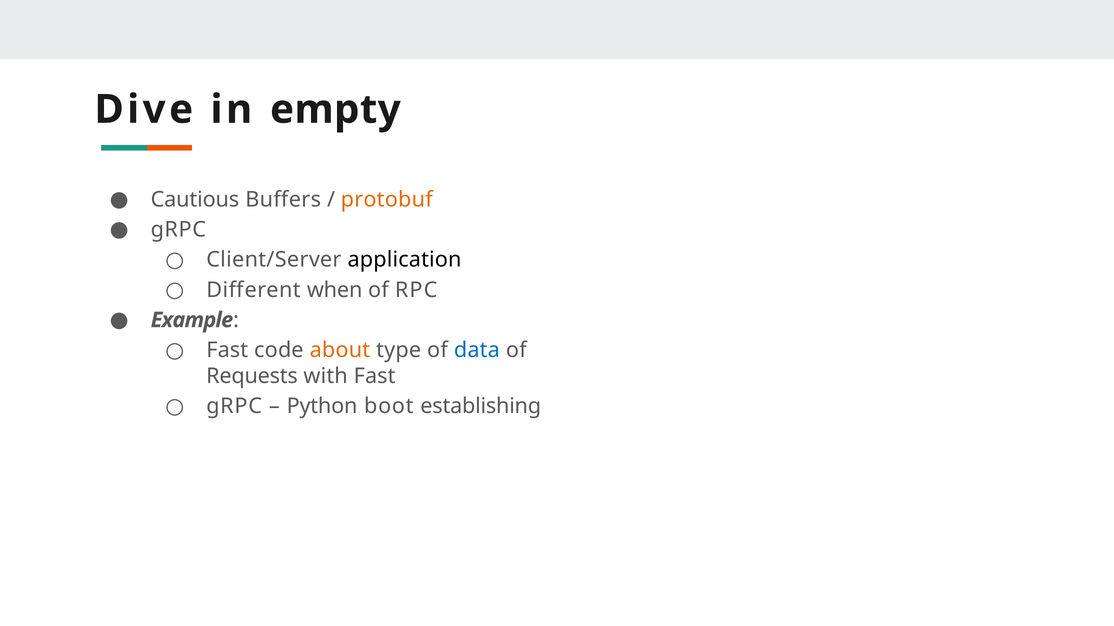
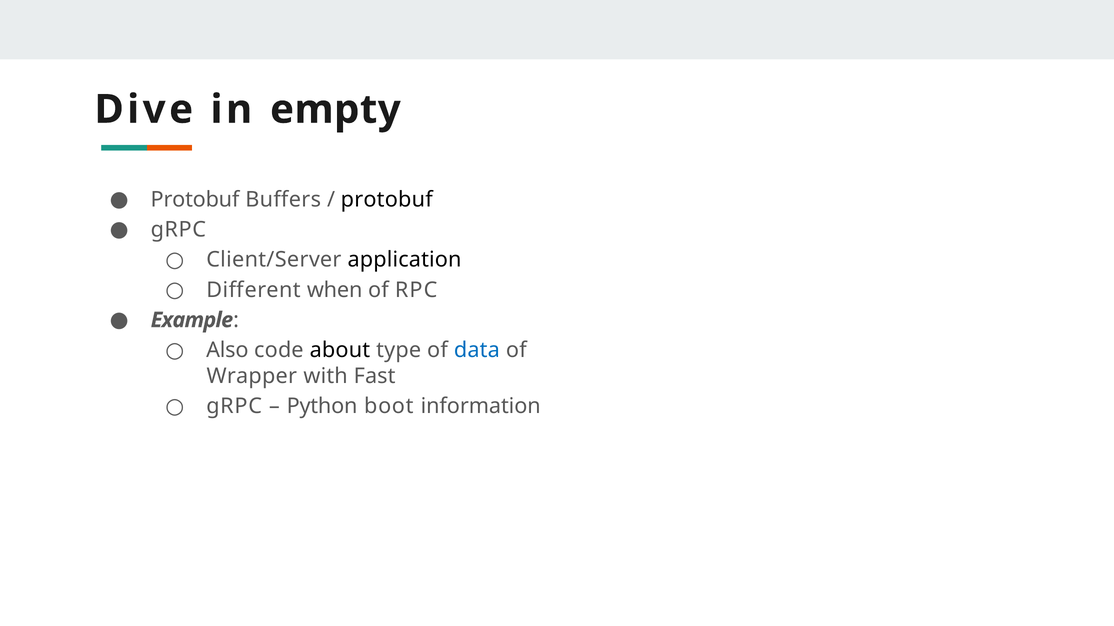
Cautious: Cautious -> Protobuf (195, 200)
protobuf colour: orange -> black (387, 200)
Fast: Fast -> Also (227, 351)
about colour: orange -> black (340, 351)
Requests: Requests -> Wrapper (252, 377)
establishing: establishing -> information (481, 407)
